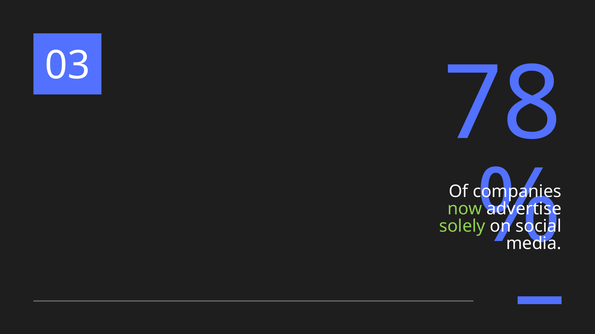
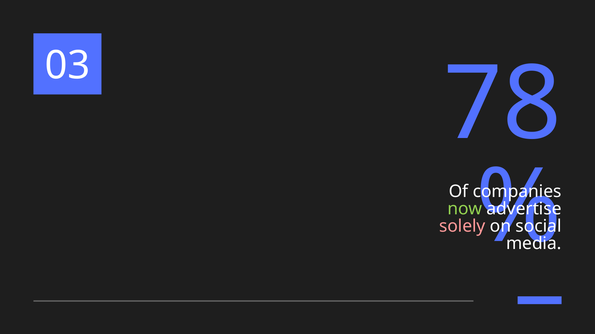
solely colour: light green -> pink (462, 226)
